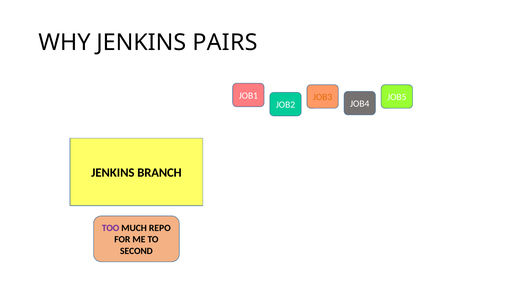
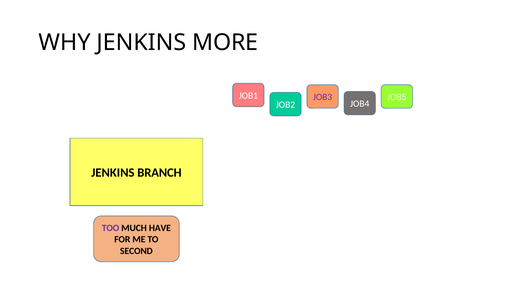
PAIRS: PAIRS -> MORE (225, 43)
JOB3 colour: orange -> purple (323, 97)
REPO: REPO -> HAVE (160, 228)
